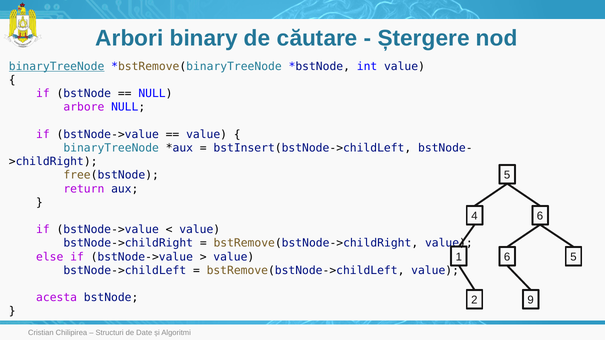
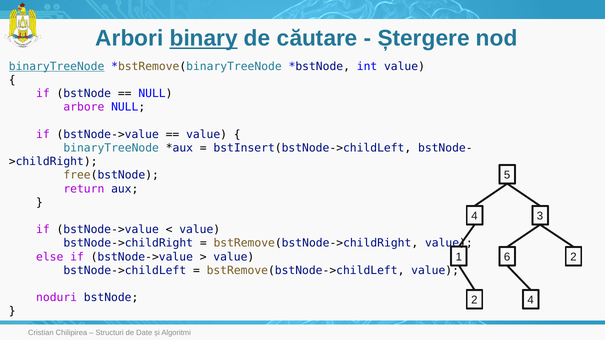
binary underline: none -> present (204, 38)
4 6: 6 -> 3 (540, 216)
6 5: 5 -> 2 (573, 257)
acesta: acesta -> noduri (57, 298)
2 9: 9 -> 4 (531, 300)
